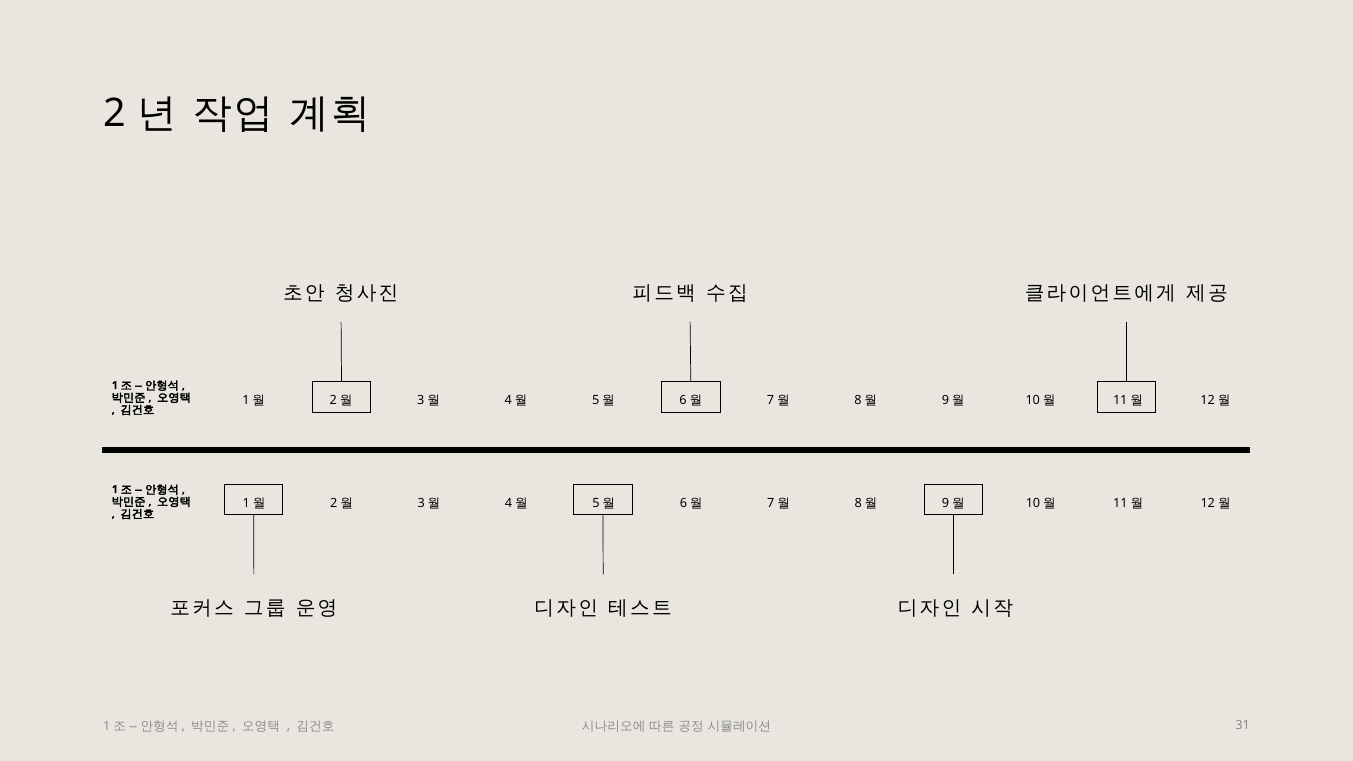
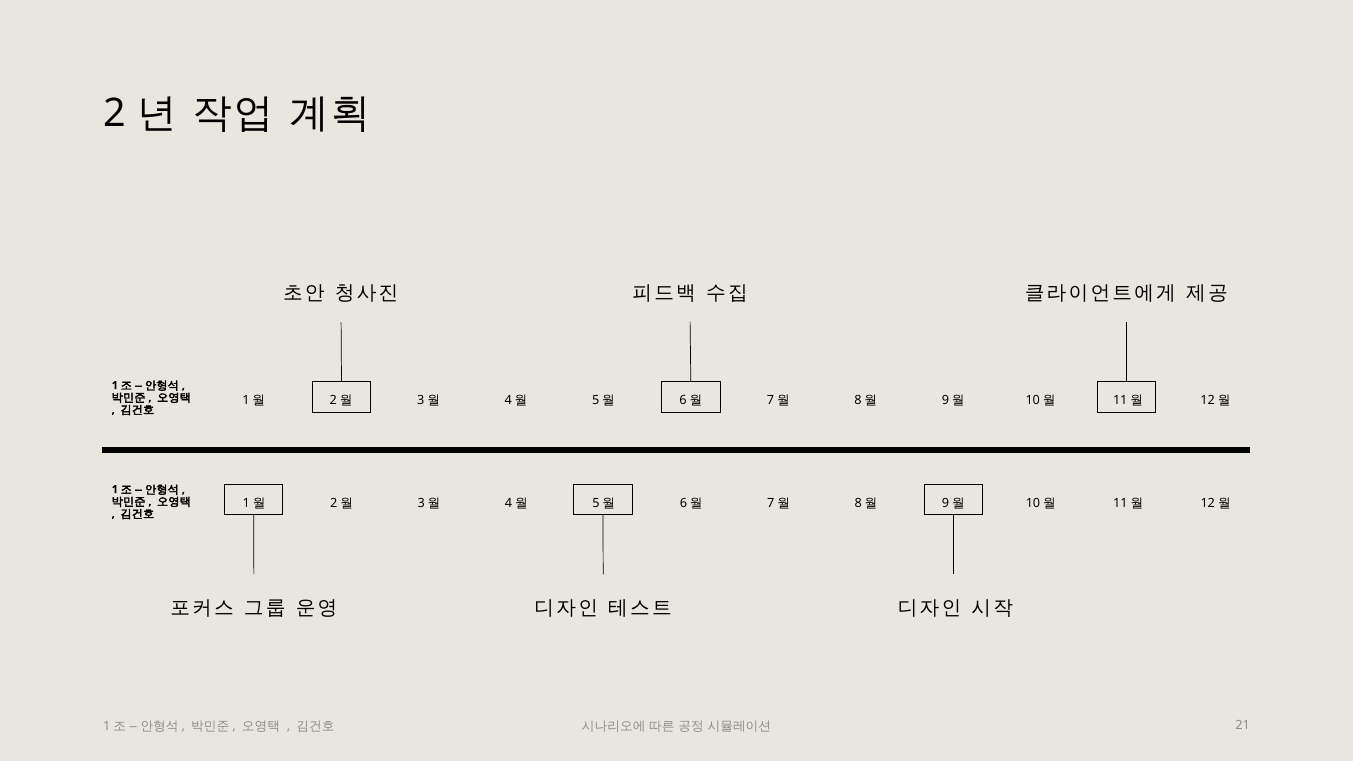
31: 31 -> 21 (1243, 726)
